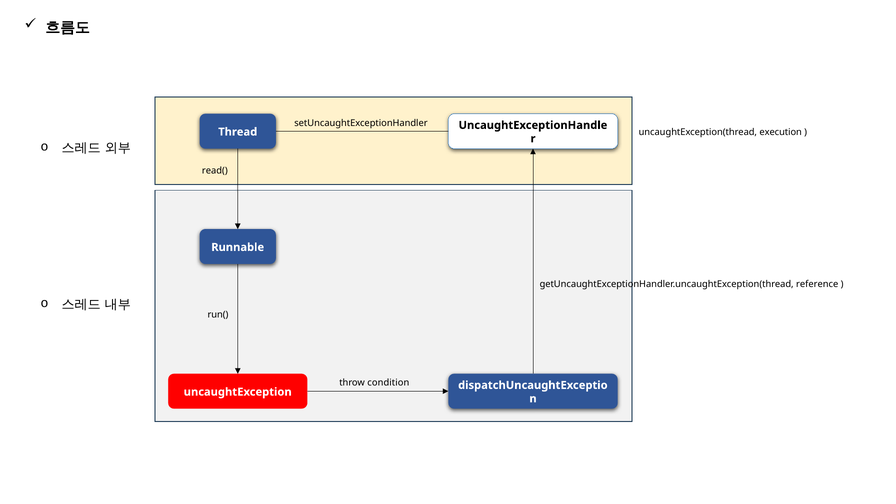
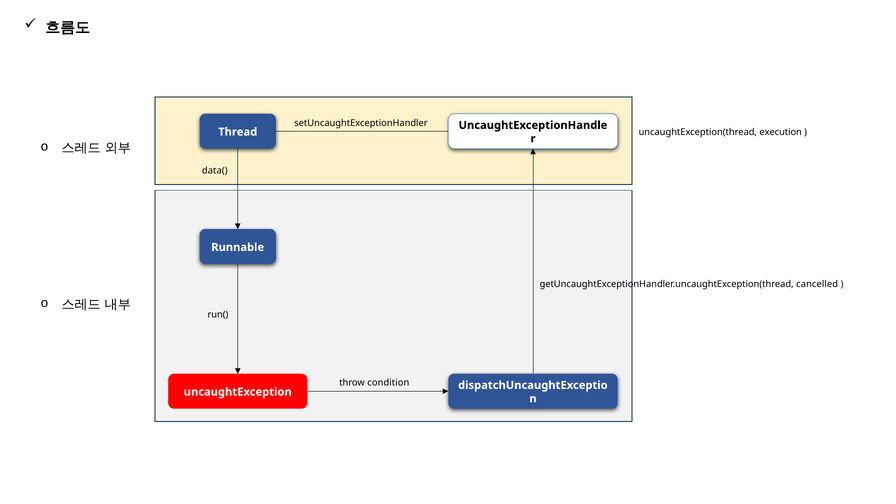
read(: read( -> data( (215, 170)
reference: reference -> cancelled (817, 284)
